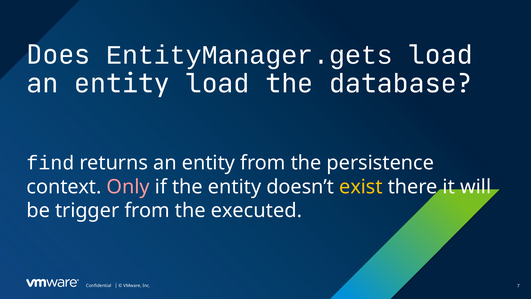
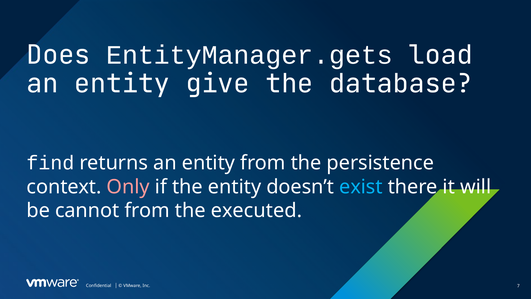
entity load: load -> give (218, 84)
exist colour: yellow -> light blue (361, 187)
trigger: trigger -> cannot (87, 211)
